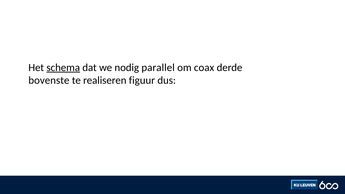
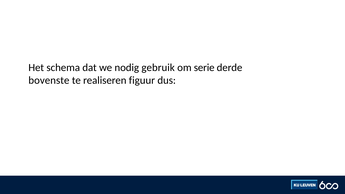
schema underline: present -> none (63, 67)
parallel: parallel -> gebruik (158, 67)
coax: coax -> serie (204, 67)
